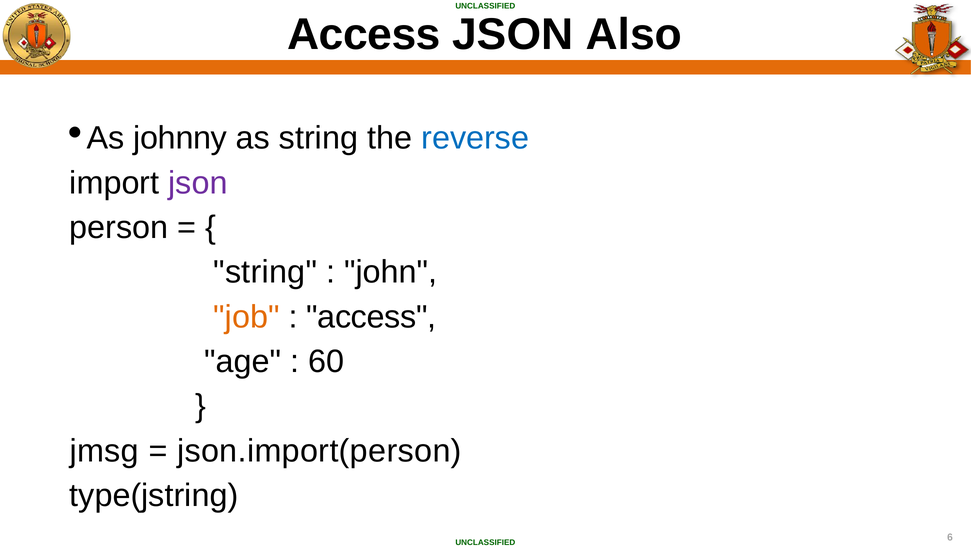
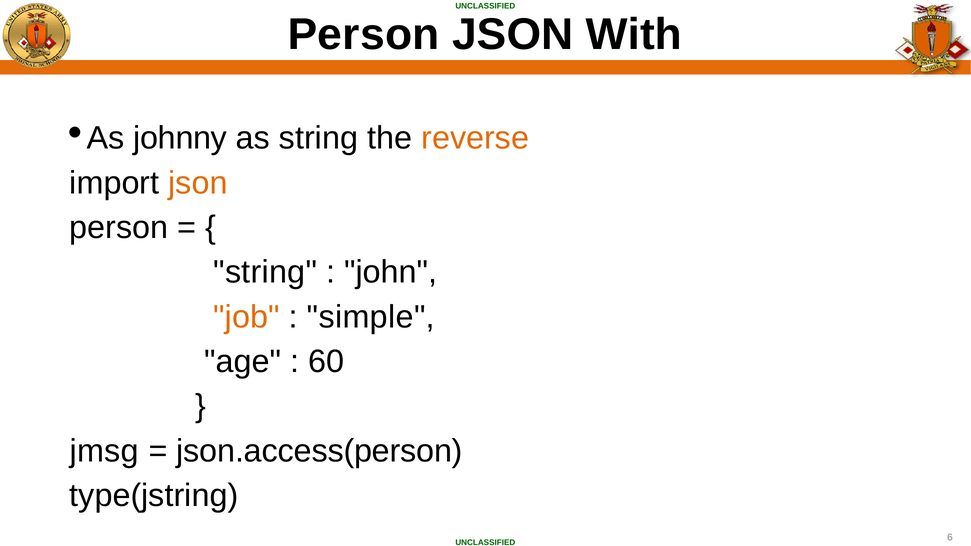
Access: Access -> Person (364, 35)
Also: Also -> With (634, 35)
reverse colour: blue -> orange (475, 138)
json colour: purple -> orange (198, 183)
access: access -> simple (371, 317)
json.import(person: json.import(person -> json.access(person (320, 451)
